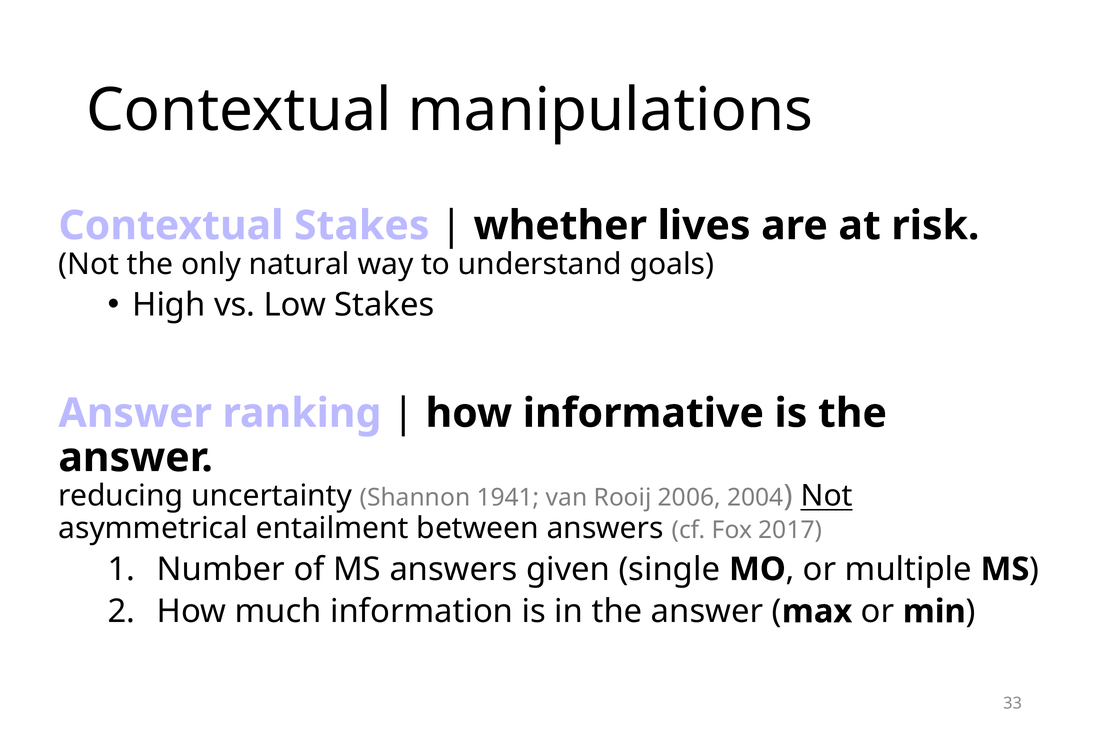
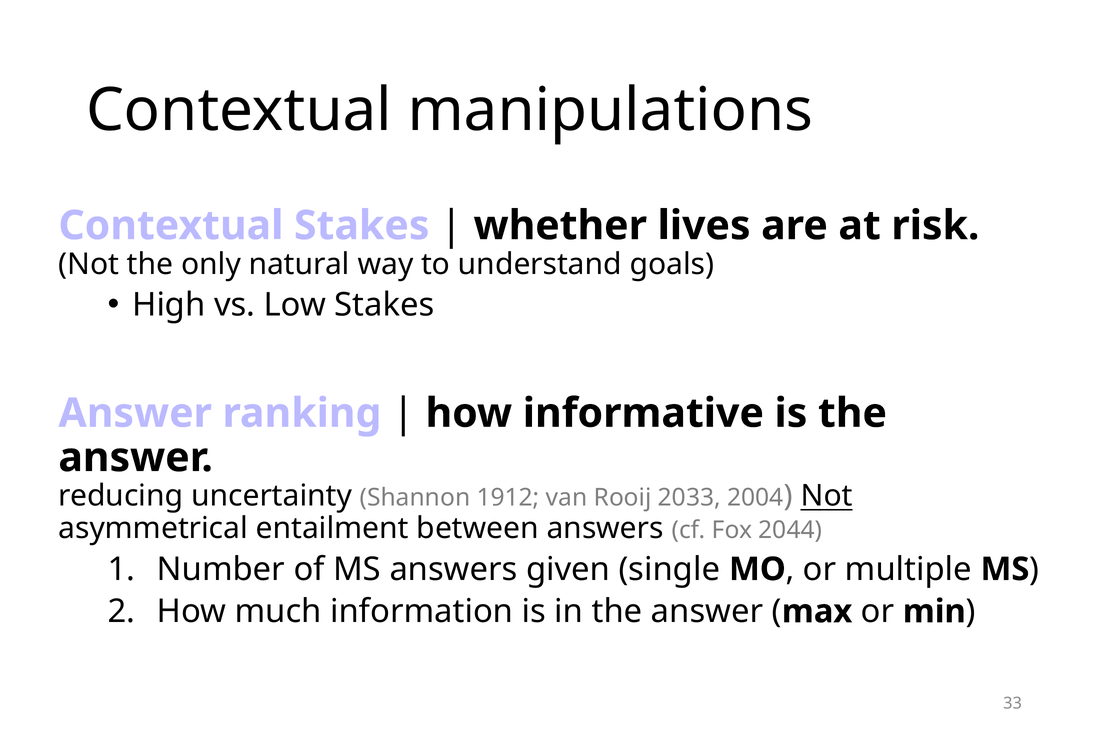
1941: 1941 -> 1912 (508, 498)
2006: 2006 -> 2033 (689, 498)
2017: 2017 -> 2044 (790, 531)
